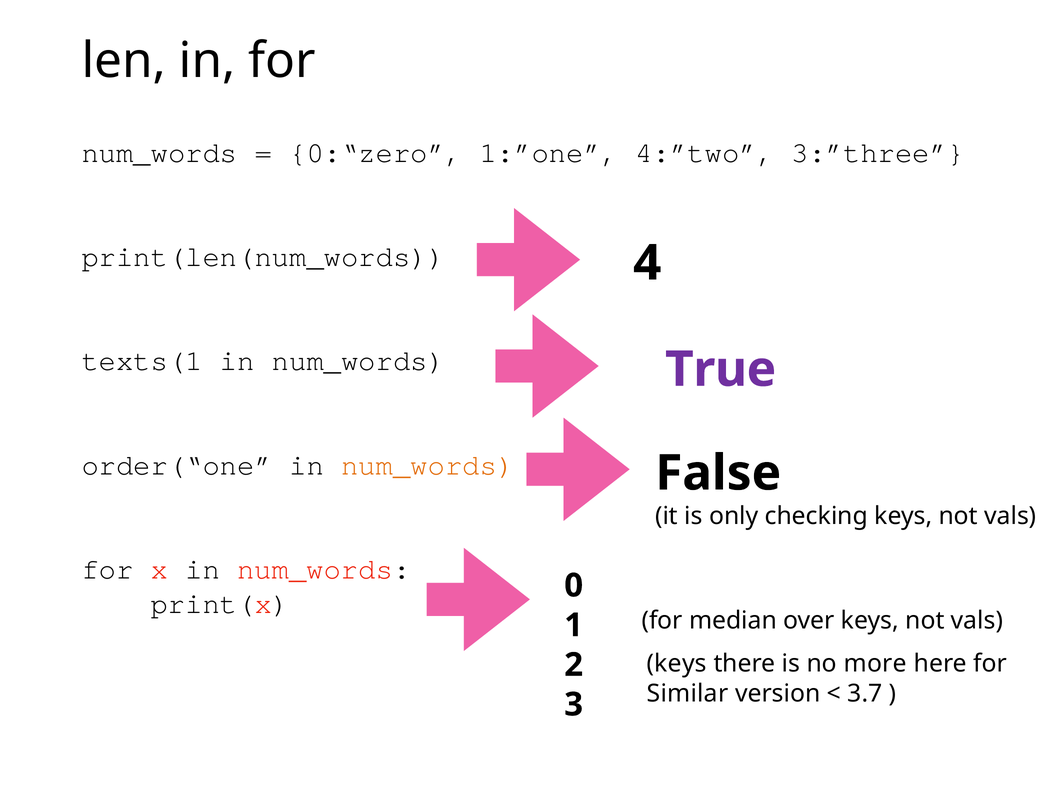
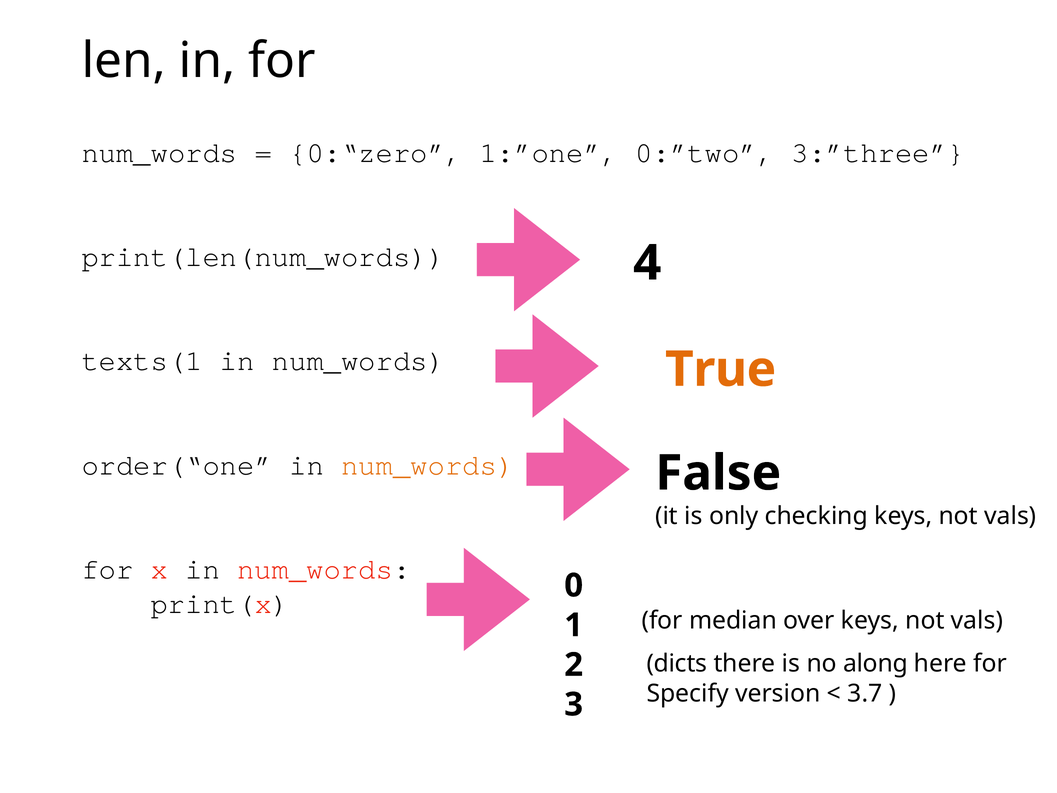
4:”two: 4:”two -> 0:”two (705, 153)
True colour: purple -> orange (721, 369)
keys: keys -> dicts (677, 663)
more: more -> along (875, 663)
Similar: Similar -> Specify (688, 693)
